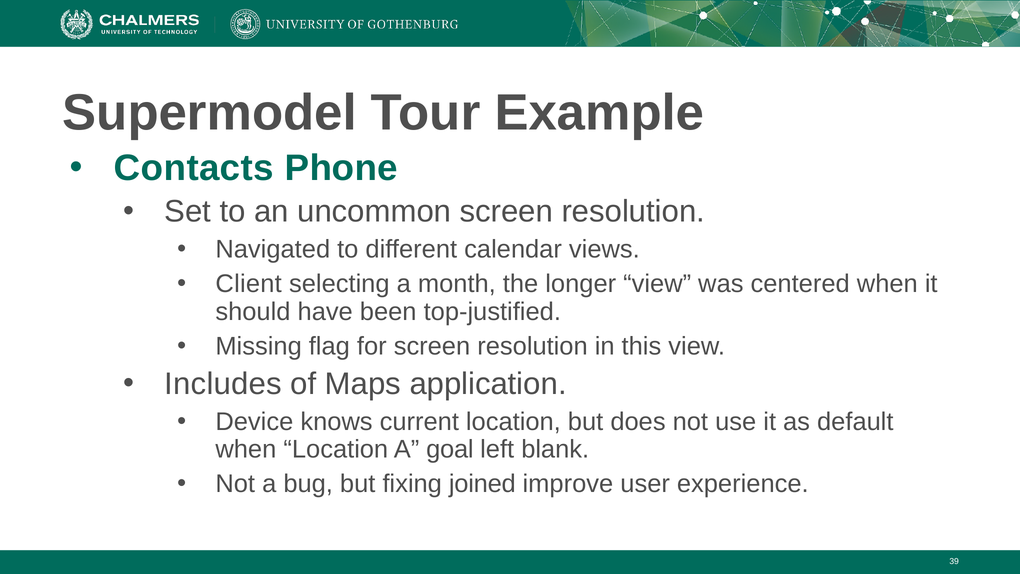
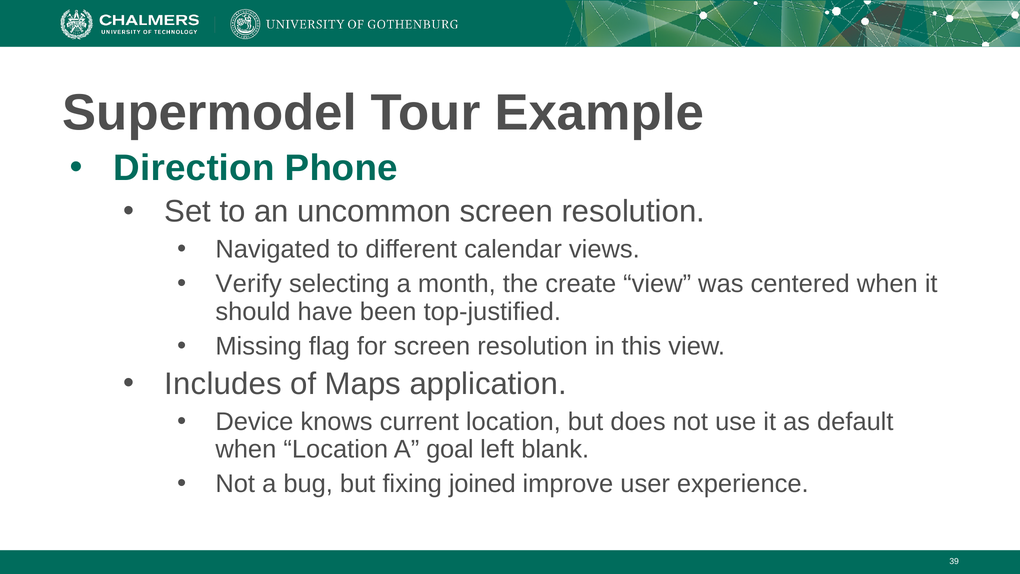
Contacts: Contacts -> Direction (194, 168)
Client: Client -> Verify (249, 284)
longer: longer -> create (581, 284)
